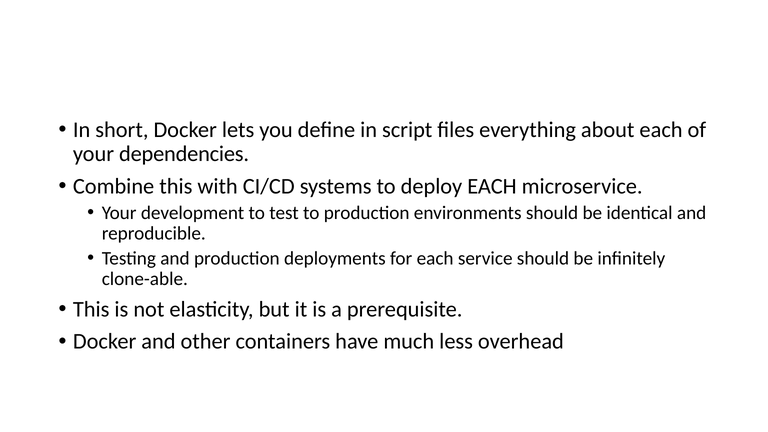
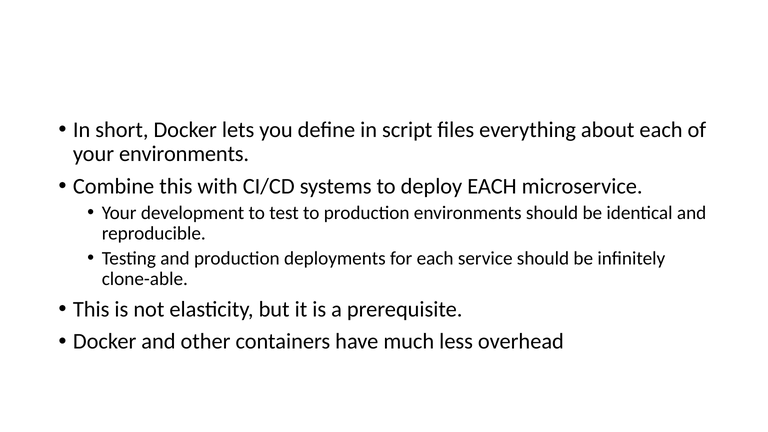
your dependencies: dependencies -> environments (184, 154)
